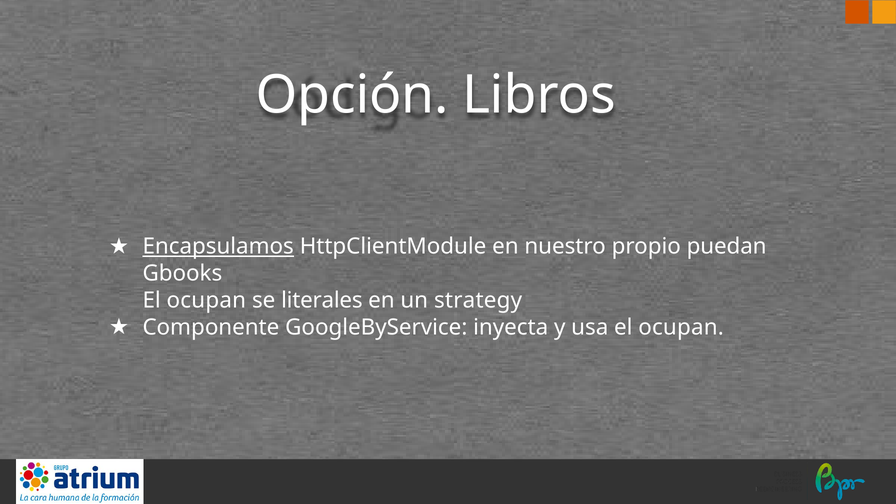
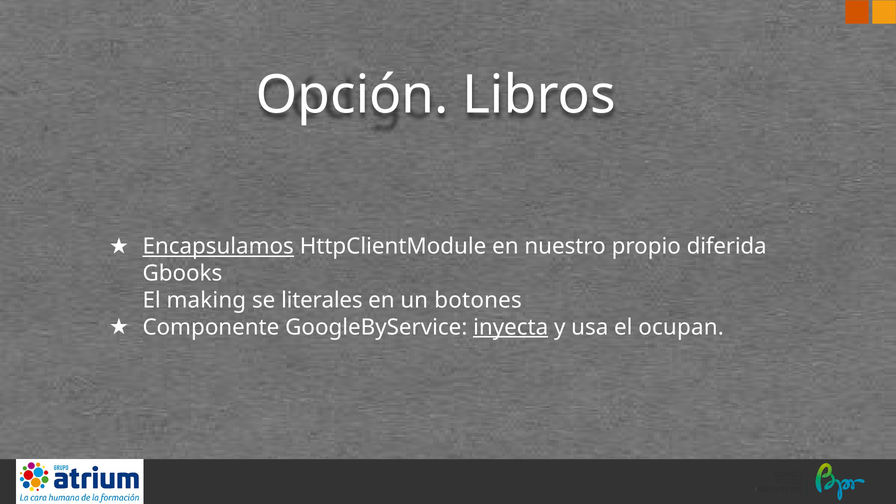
puedan: puedan -> diferida (727, 247)
ocupan: ocupan -> making (206, 300)
strategy: strategy -> botones (478, 300)
inyecta underline: none -> present (511, 327)
